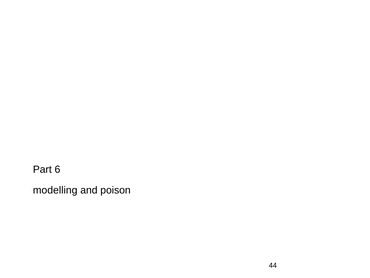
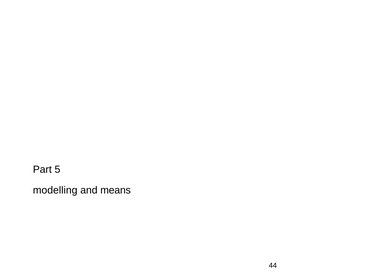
6: 6 -> 5 (57, 169)
poison: poison -> means (116, 190)
